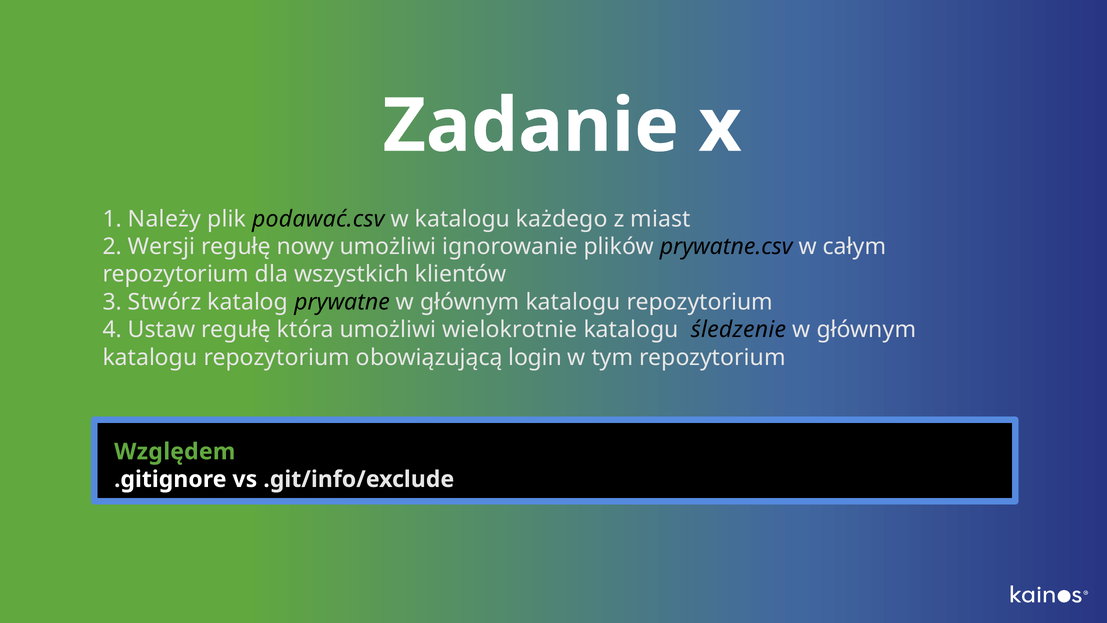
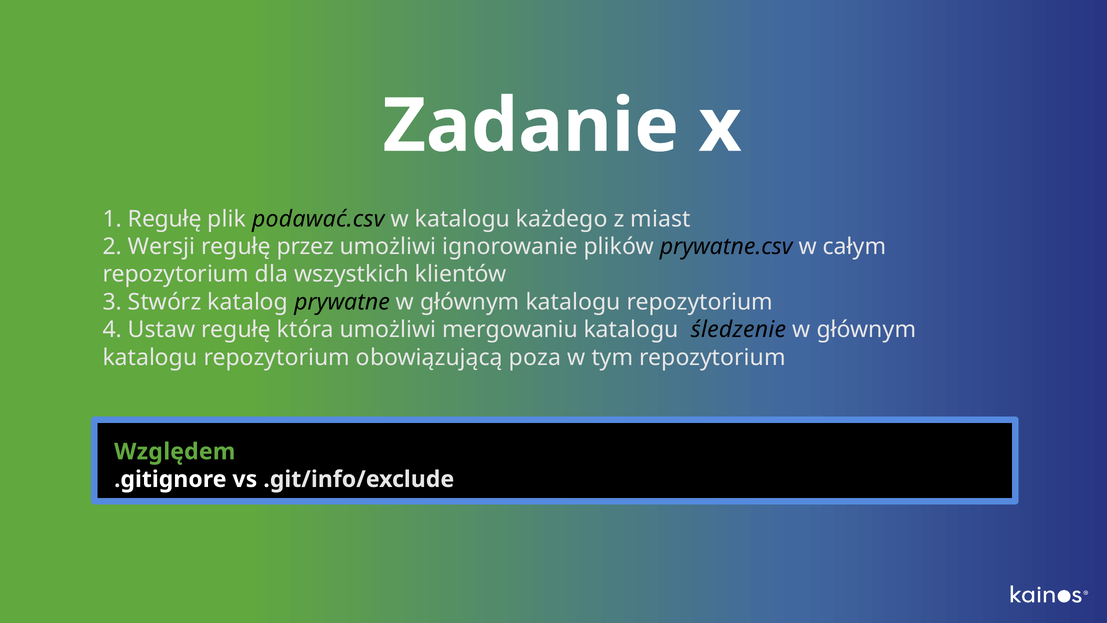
1 Należy: Należy -> Regułę (165, 219)
nowy: nowy -> przez (305, 246)
wielokrotnie: wielokrotnie -> mergowaniu (510, 330)
login: login -> poza (535, 357)
